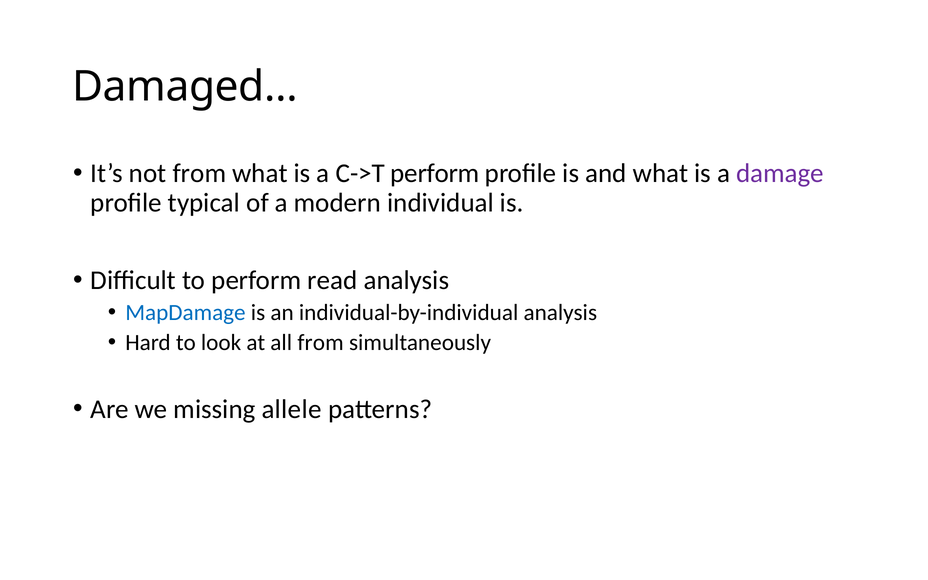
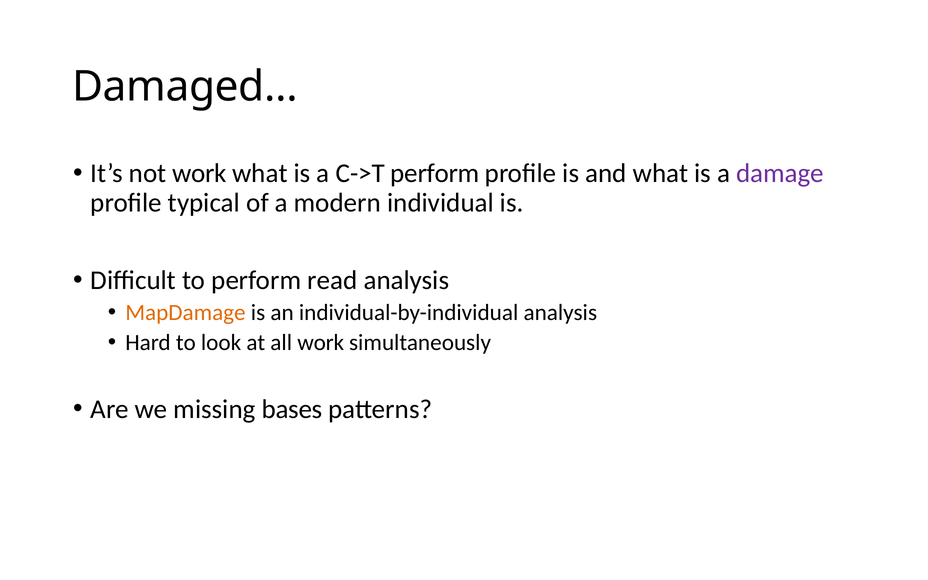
not from: from -> work (199, 173)
MapDamage colour: blue -> orange (185, 313)
all from: from -> work (321, 342)
allele: allele -> bases (292, 409)
